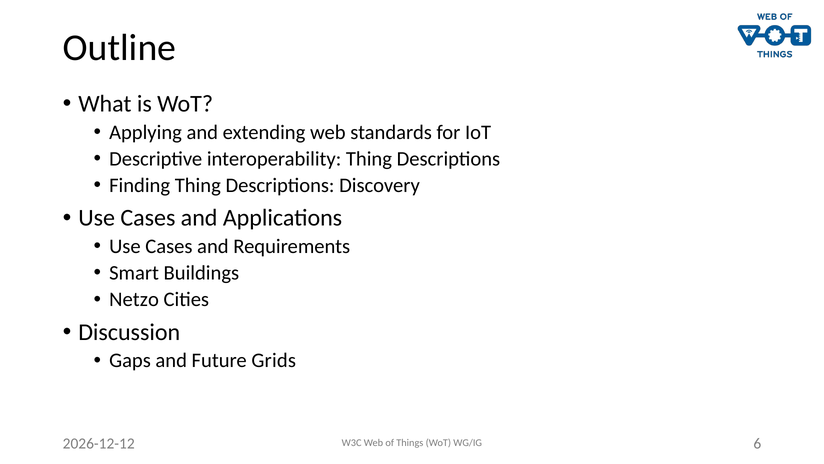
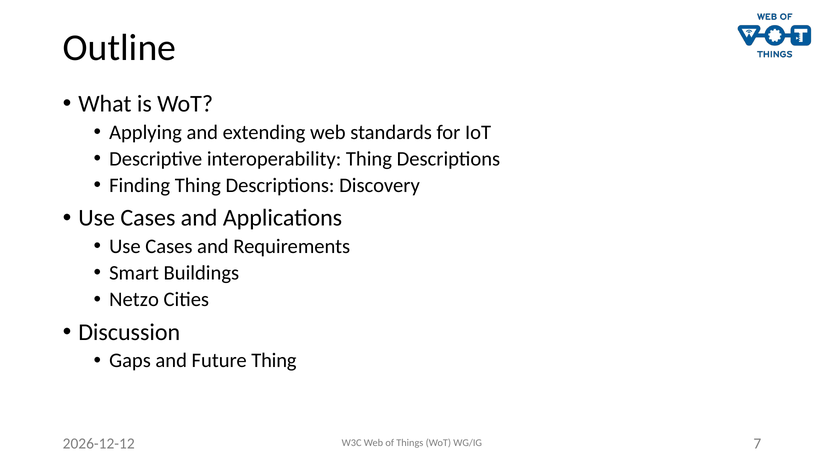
Future Grids: Grids -> Thing (274, 360)
6: 6 -> 7 (757, 443)
